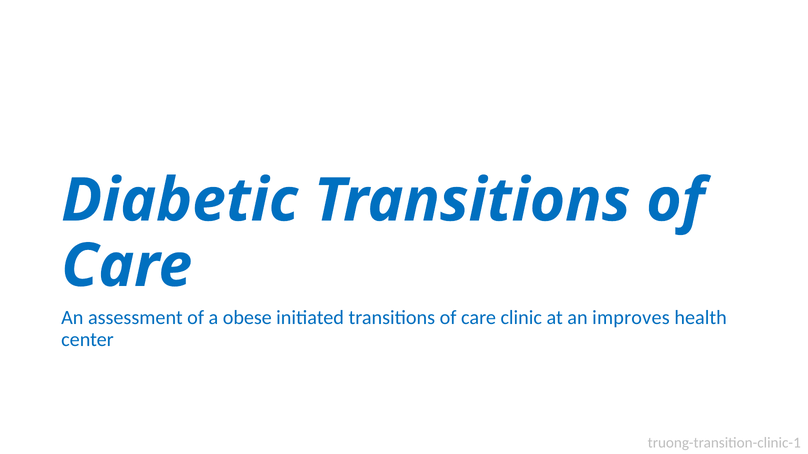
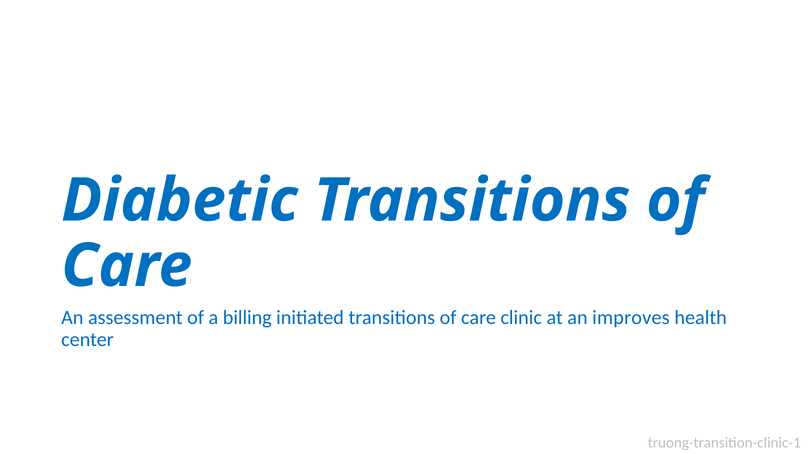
obese: obese -> billing (247, 318)
